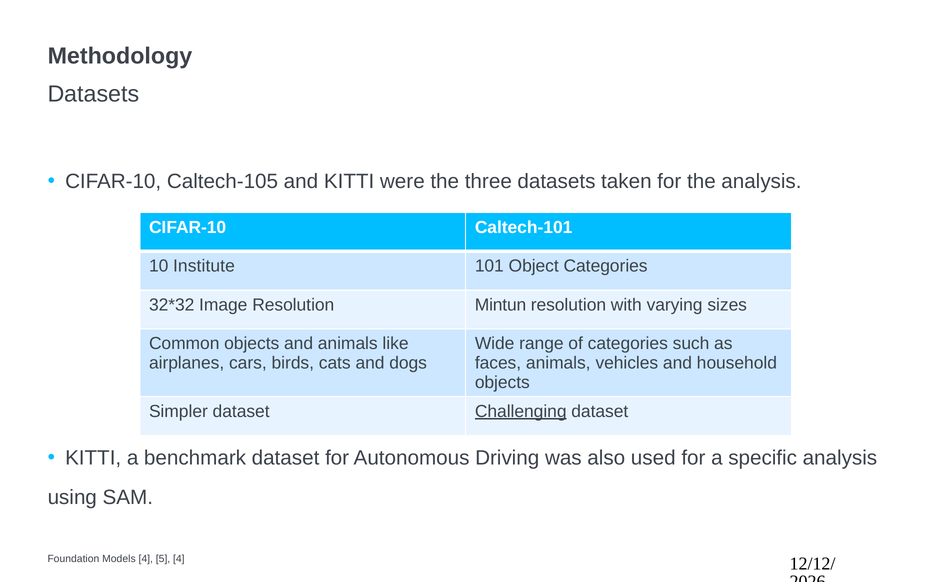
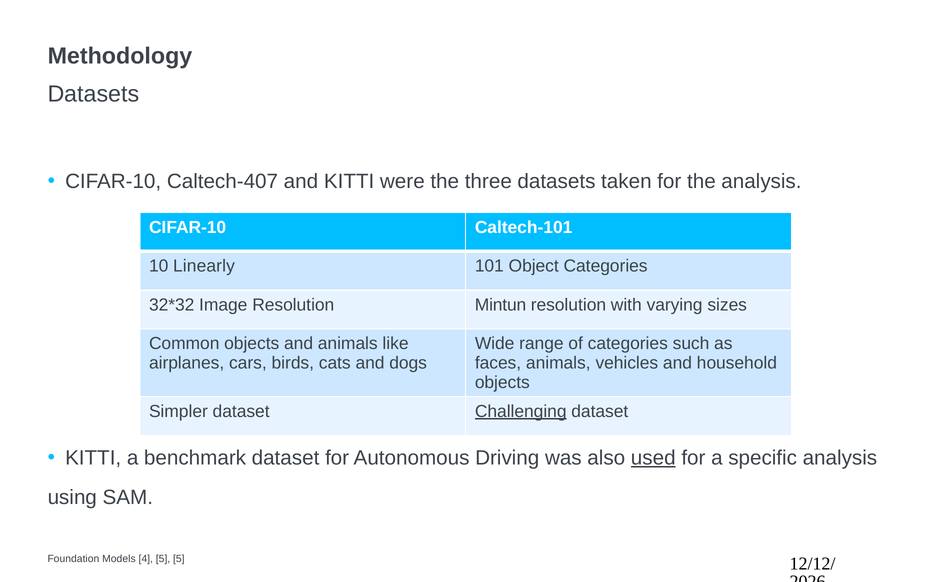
Caltech-105: Caltech-105 -> Caltech-407 (222, 182)
Institute: Institute -> Linearly (204, 266)
used underline: none -> present (653, 458)
5 4: 4 -> 5 (179, 559)
